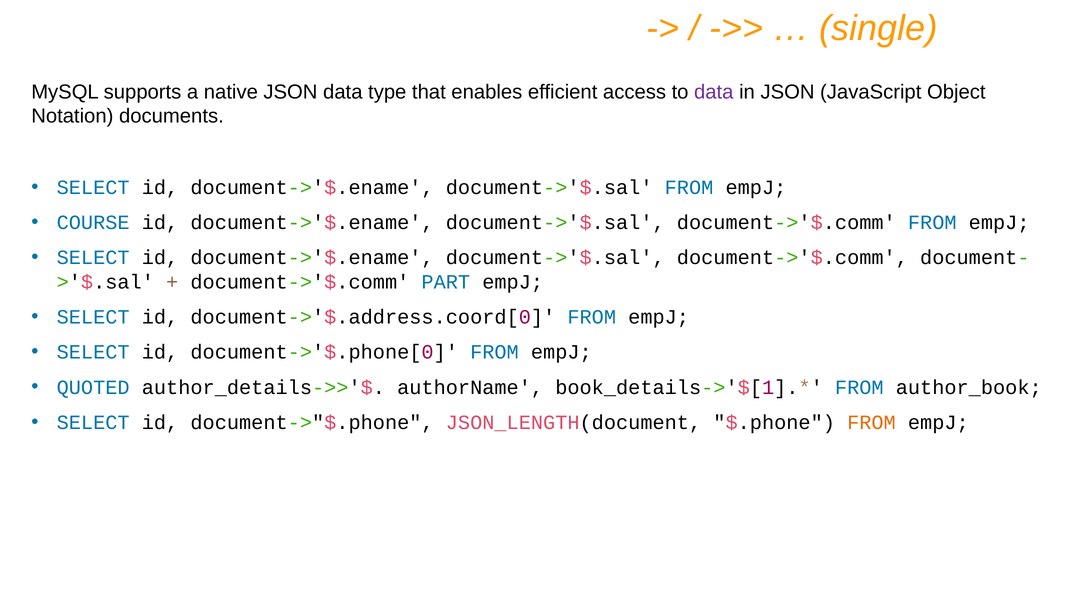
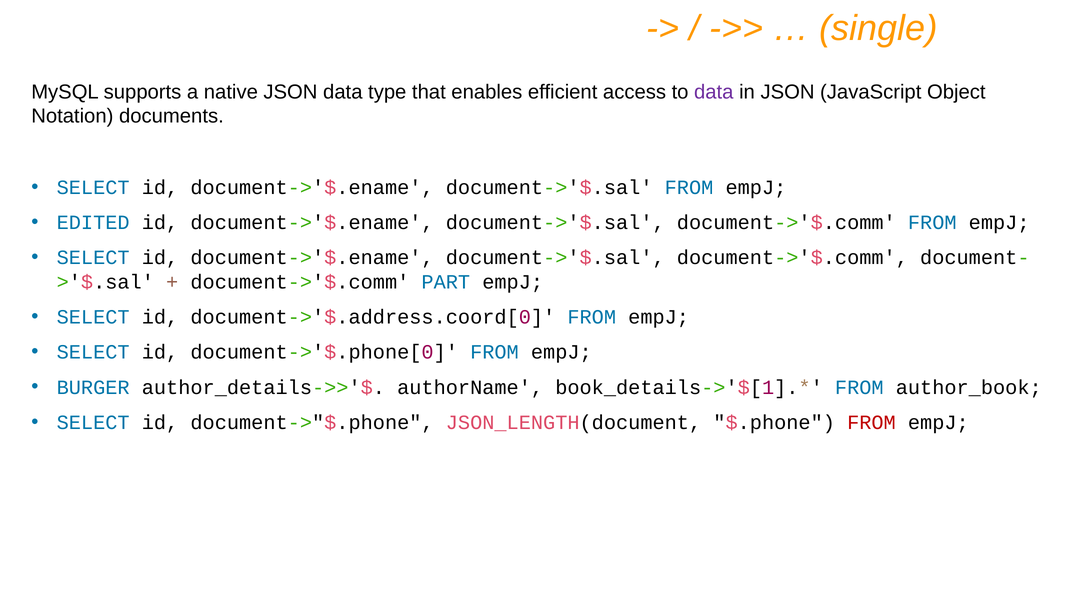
COURSE: COURSE -> EDITED (93, 223)
QUOTED: QUOTED -> BURGER (93, 387)
FROM colour: orange -> red (871, 422)
